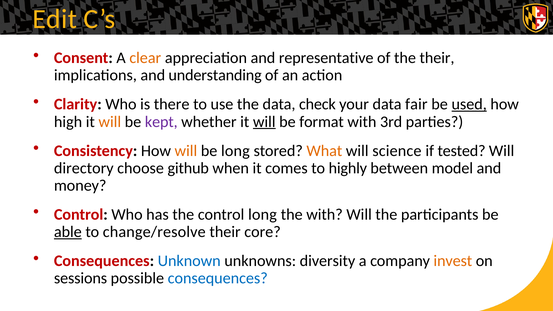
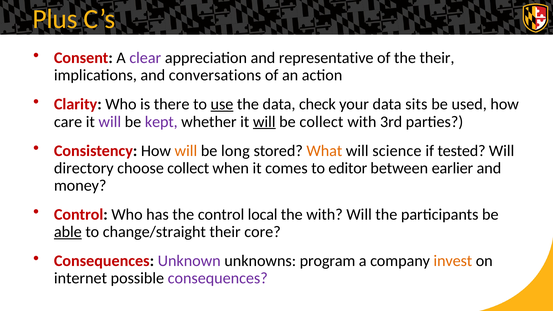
Edit: Edit -> Plus (55, 19)
clear colour: orange -> purple (145, 58)
understanding: understanding -> conversations (215, 75)
use underline: none -> present (222, 104)
fair: fair -> sits (416, 104)
used underline: present -> none (469, 104)
high: high -> care (68, 122)
will colour: orange -> purple (110, 122)
be format: format -> collect (321, 122)
choose github: github -> collect (188, 168)
highly: highly -> editor (348, 168)
model: model -> earlier (452, 168)
control long: long -> local (263, 215)
change/resolve: change/resolve -> change/straight (154, 232)
Unknown colour: blue -> purple (189, 261)
diversity: diversity -> program (328, 261)
sessions: sessions -> internet (80, 278)
consequences colour: blue -> purple (218, 278)
